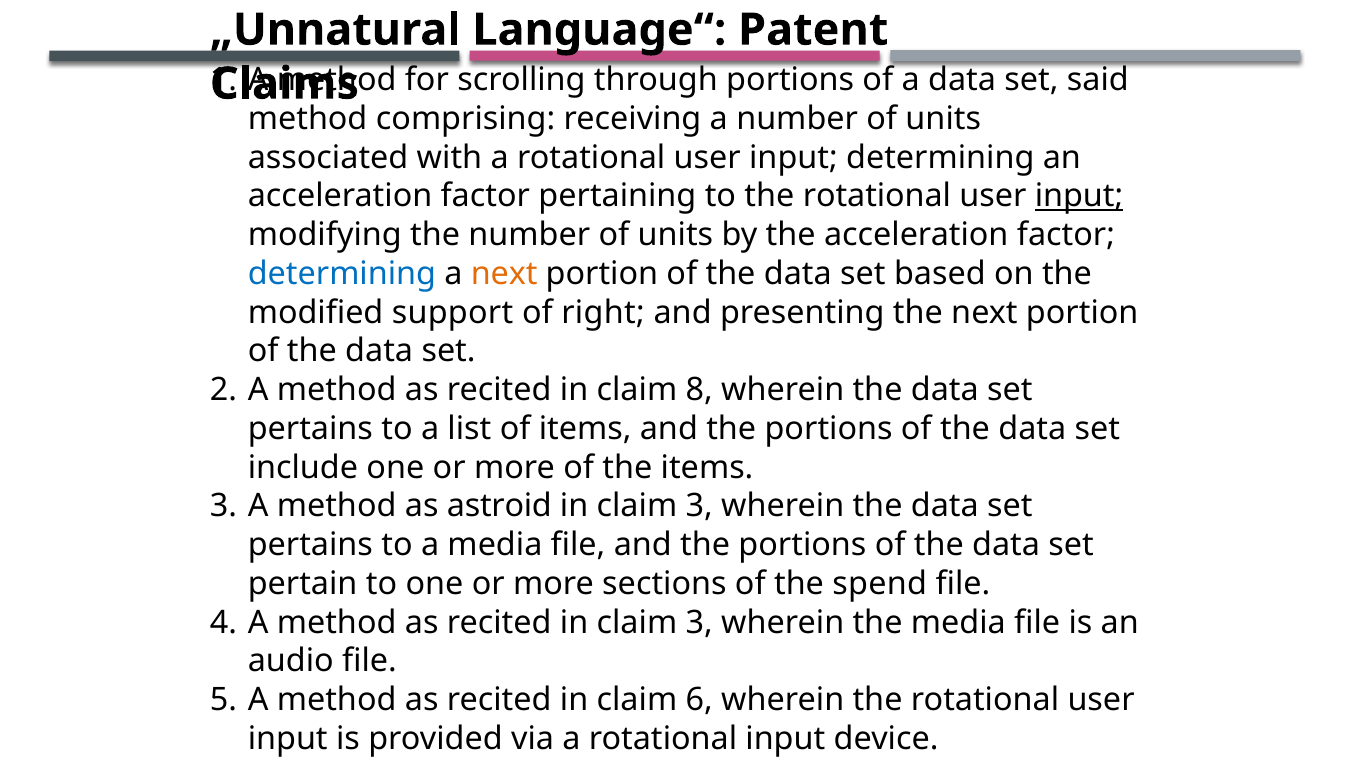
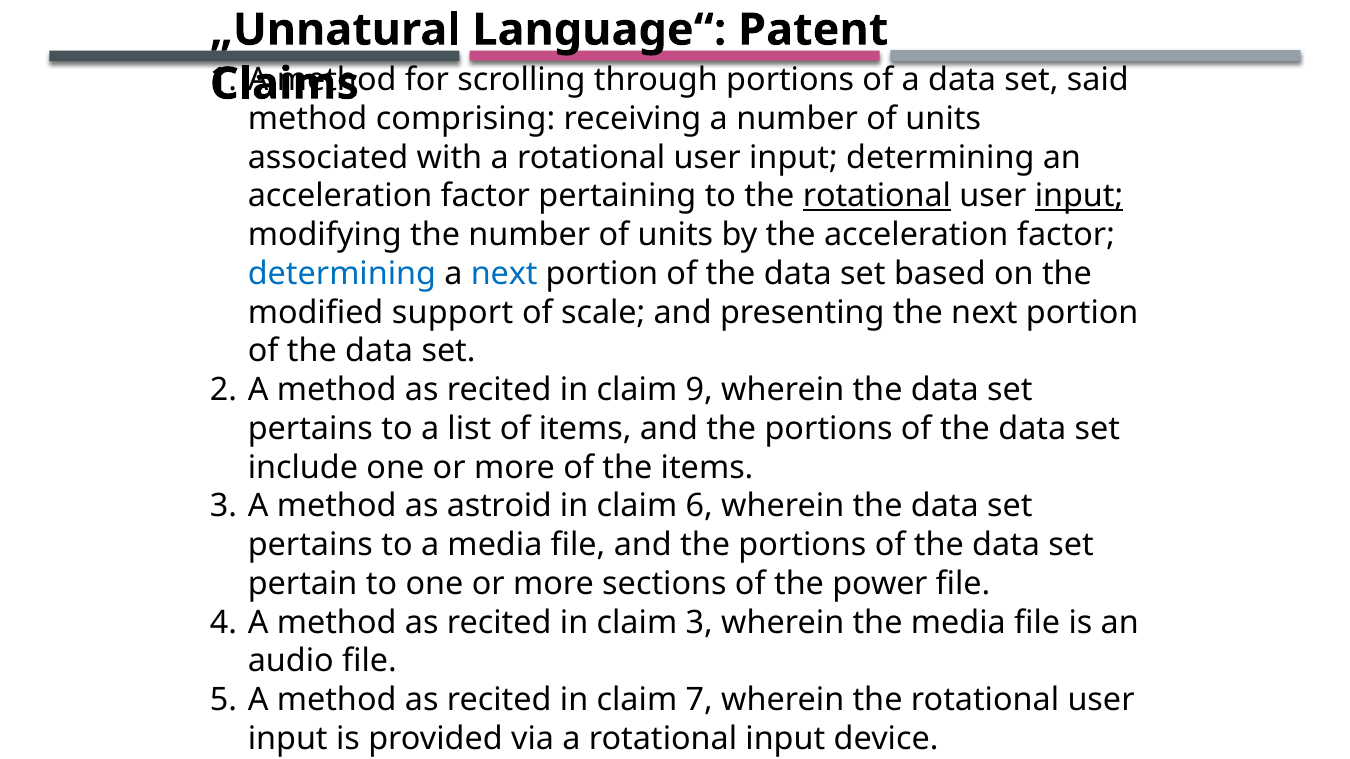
rotational underline: none -> present (877, 196)
next colour: orange -> blue (504, 274)
right: right -> scale (603, 313)
8: 8 -> 9 (699, 390)
3: 3 -> 6 (699, 506)
spend: spend -> power (880, 584)
claim 6: 6 -> 7 (699, 700)
